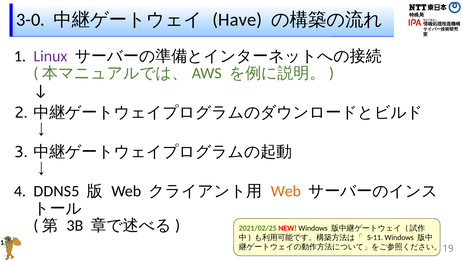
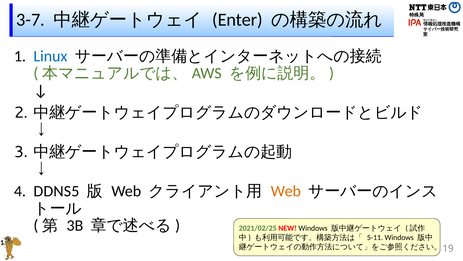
3-0: 3-0 -> 3-7 (31, 20)
Have: Have -> Enter (237, 20)
Linux colour: purple -> blue (50, 56)
